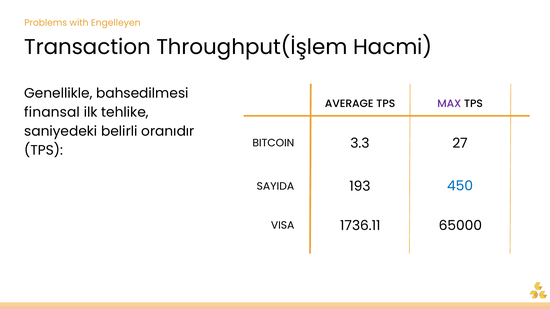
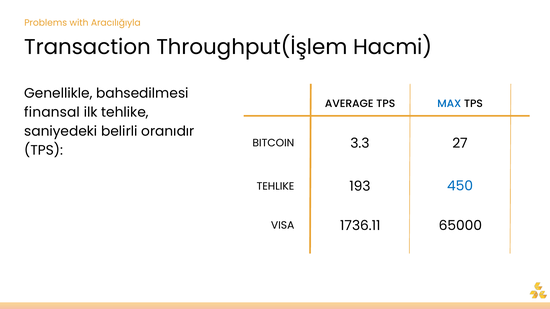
Engelleyen: Engelleyen -> Aracılığıyla (116, 23)
MAX colour: purple -> blue (449, 104)
SAYIDA: SAYIDA -> TEHLIKE (275, 187)
